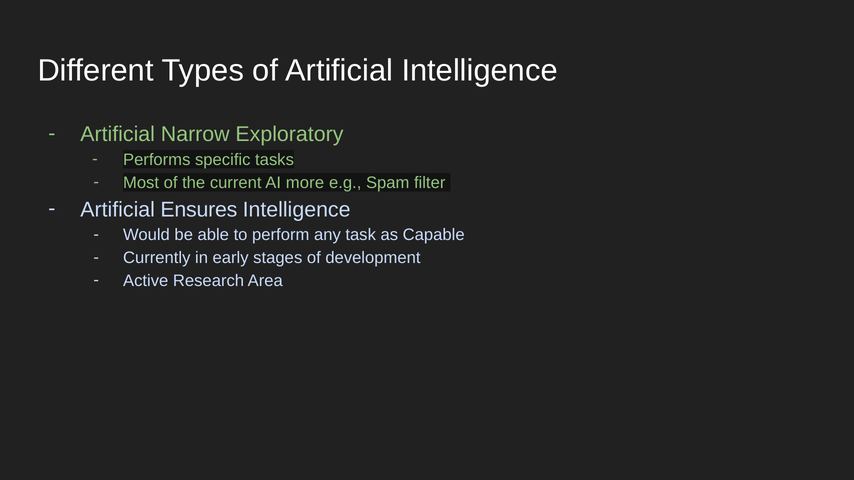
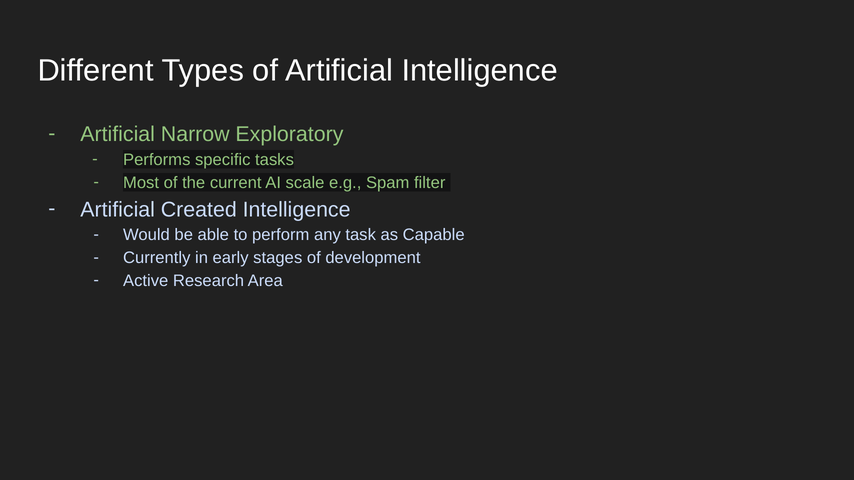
more: more -> scale (305, 183)
Ensures: Ensures -> Created (199, 210)
